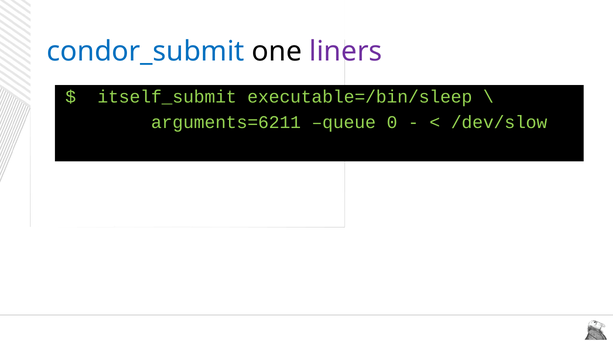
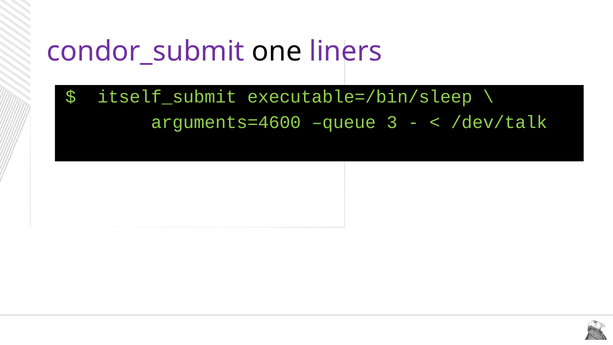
condor_submit colour: blue -> purple (146, 51)
arguments=6211: arguments=6211 -> arguments=4600 (226, 122)
0: 0 -> 3 (392, 122)
/dev/slow: /dev/slow -> /dev/talk (499, 122)
